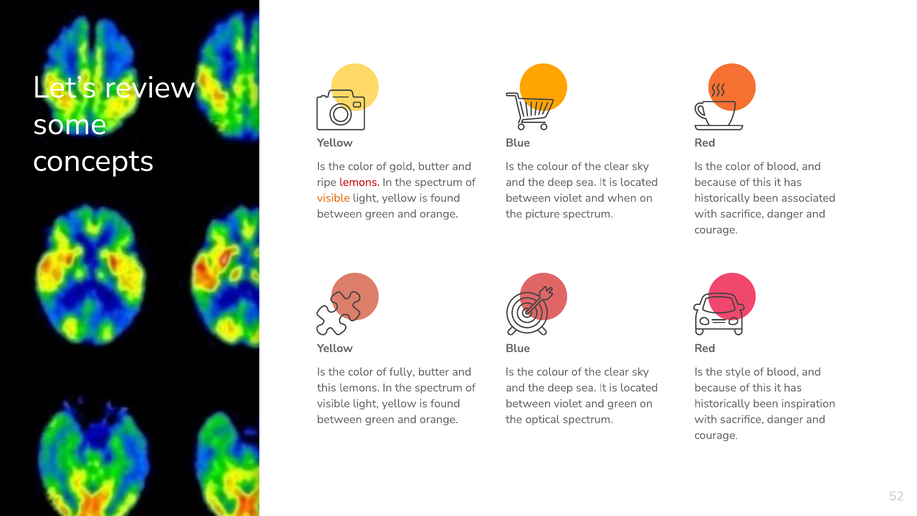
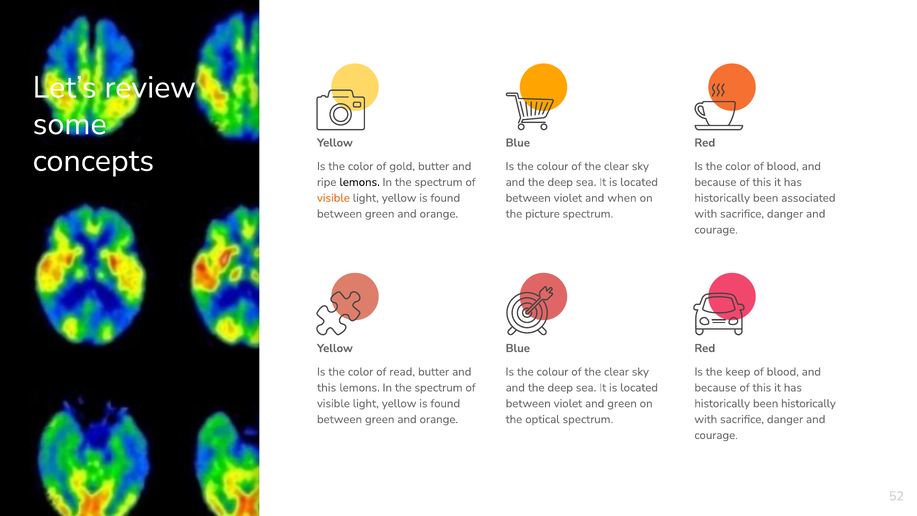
lemons colour: red -> black (360, 182)
fully: fully -> read (402, 372)
style: style -> keep (738, 372)
been inspiration: inspiration -> historically (808, 403)
